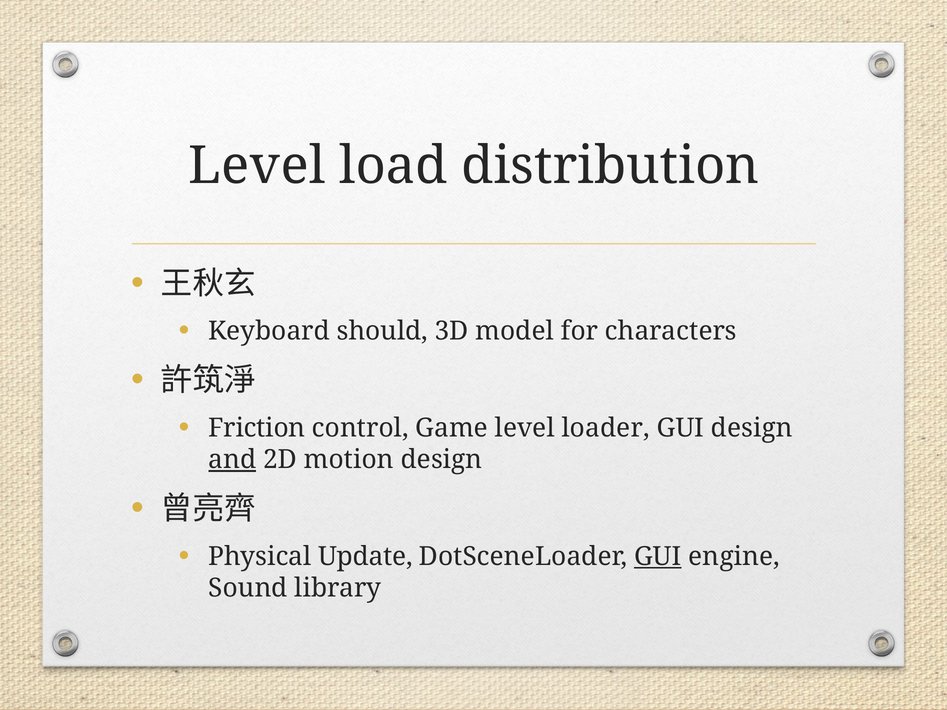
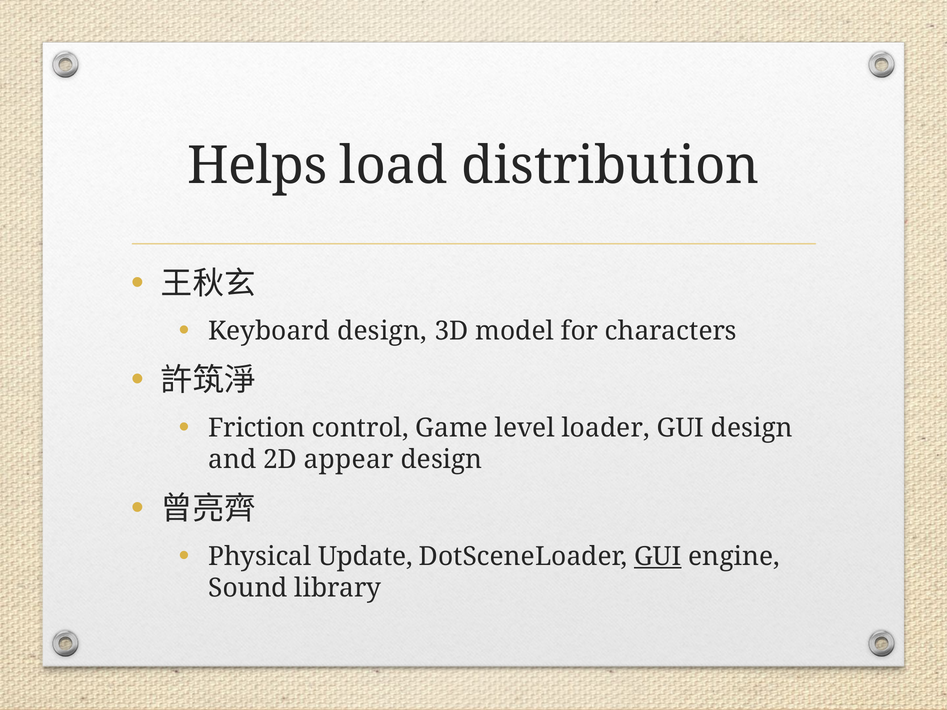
Level: Level -> Helps (257, 166)
Keyboard should: should -> design (382, 331)
and underline: present -> none (232, 460)
motion: motion -> appear (349, 460)
